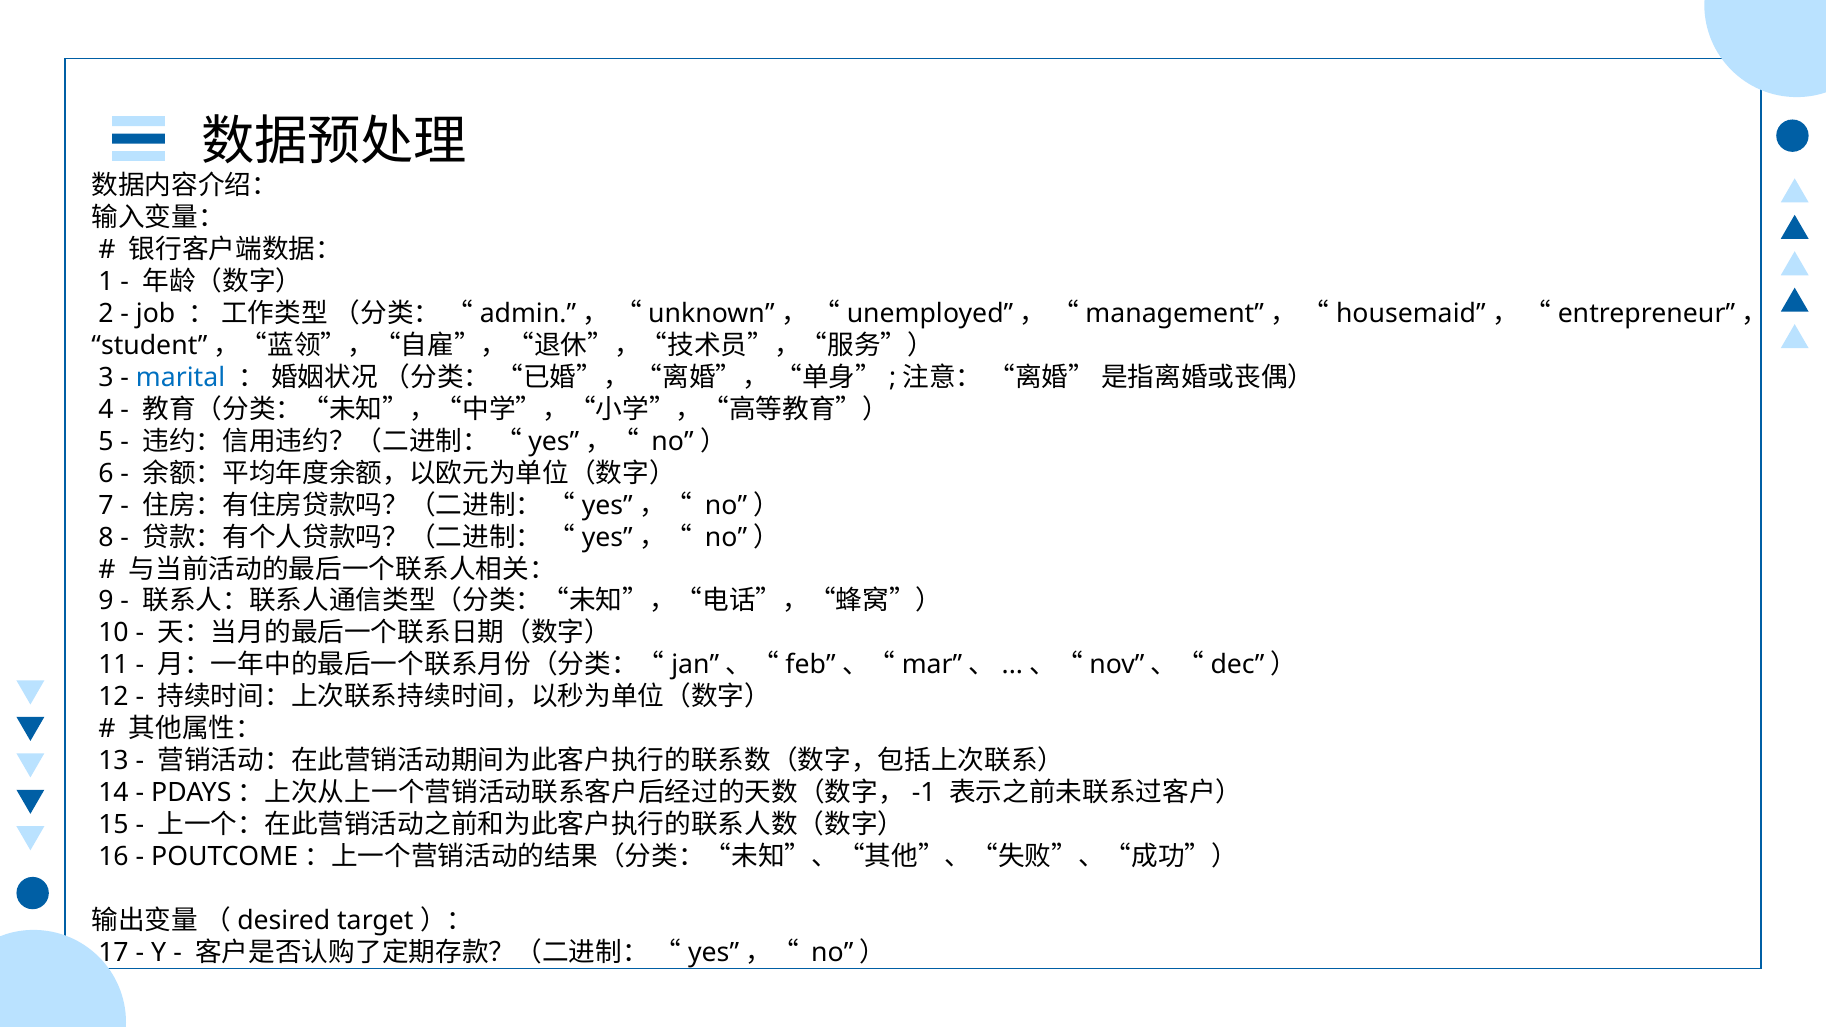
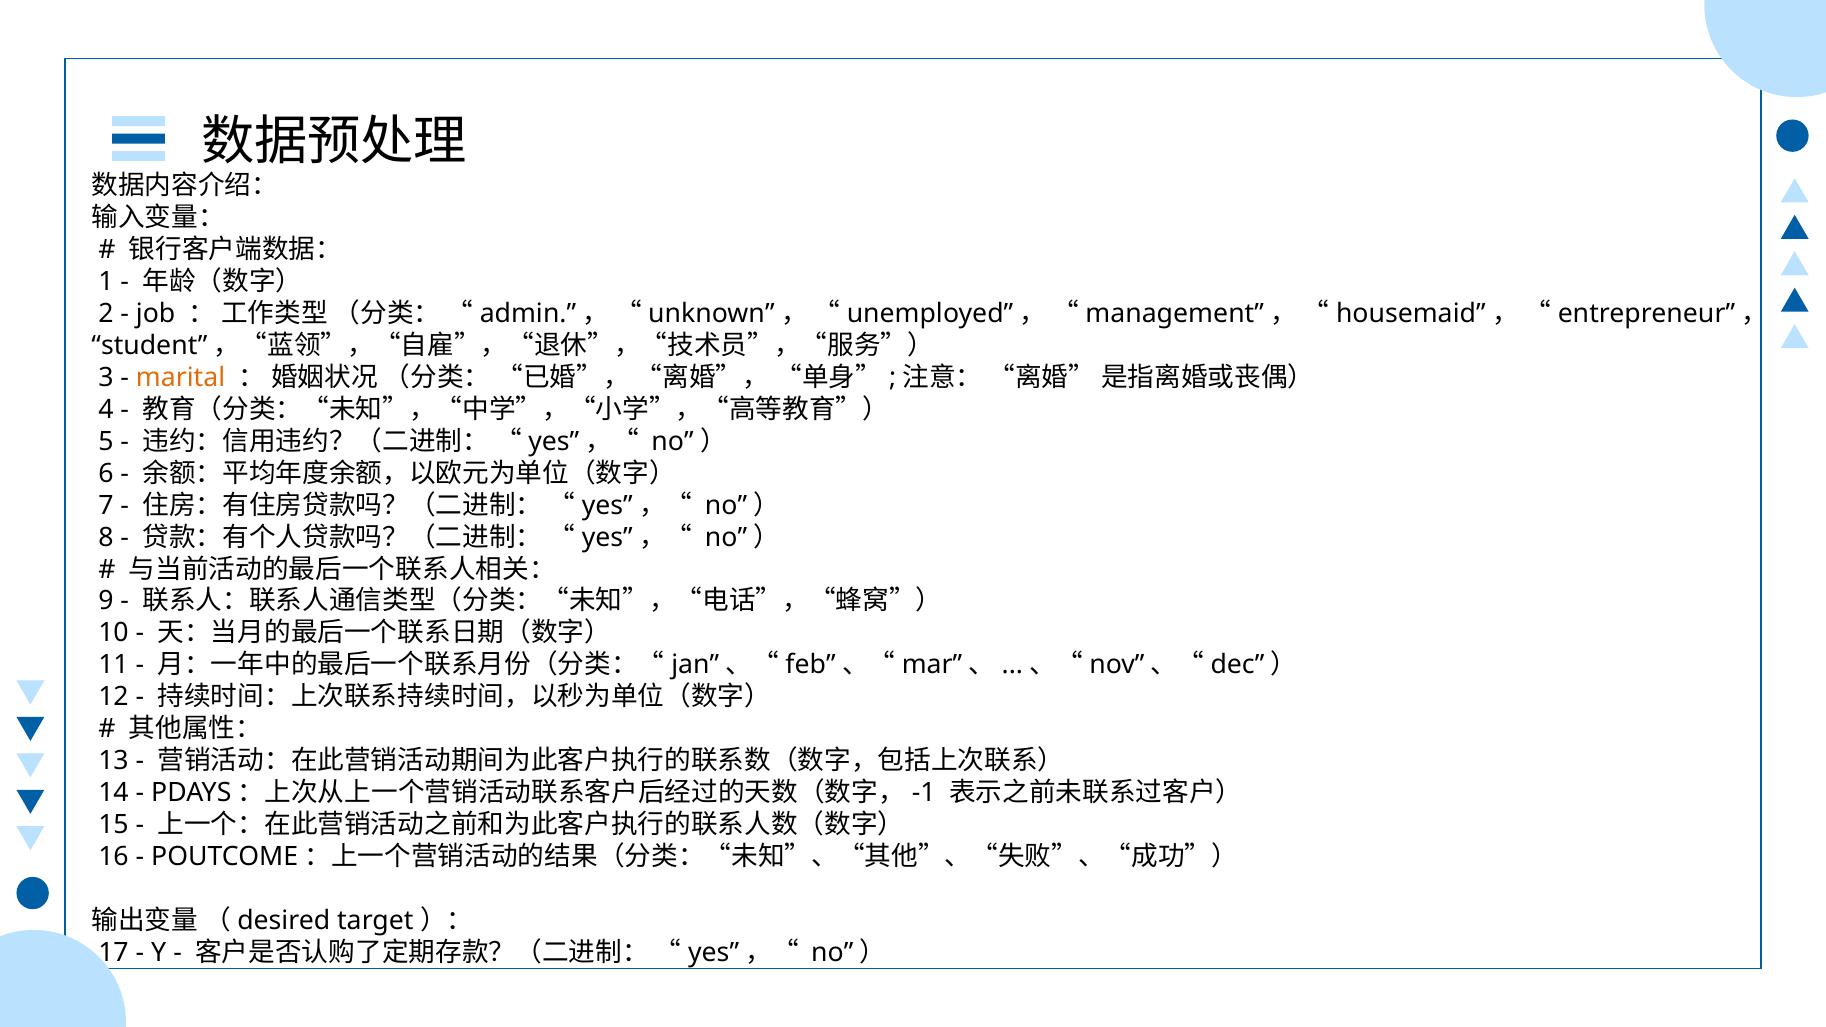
marital colour: blue -> orange (181, 377)
